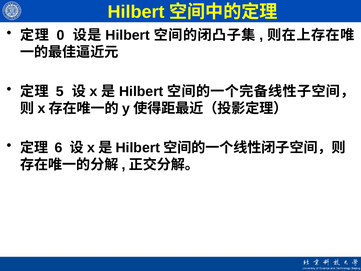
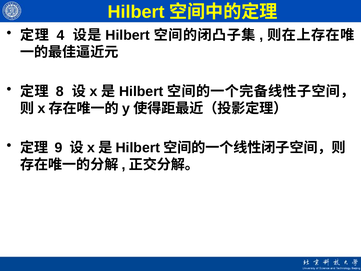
0: 0 -> 4 (60, 35)
5: 5 -> 8 (60, 91)
6: 6 -> 9 (59, 148)
